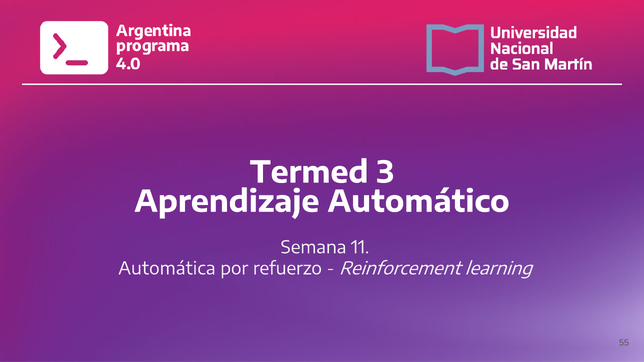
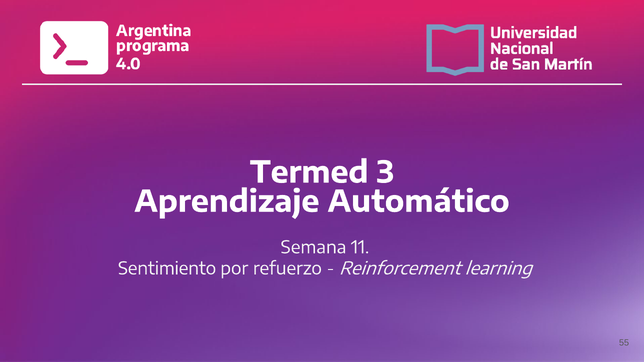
Automática: Automática -> Sentimiento (167, 269)
